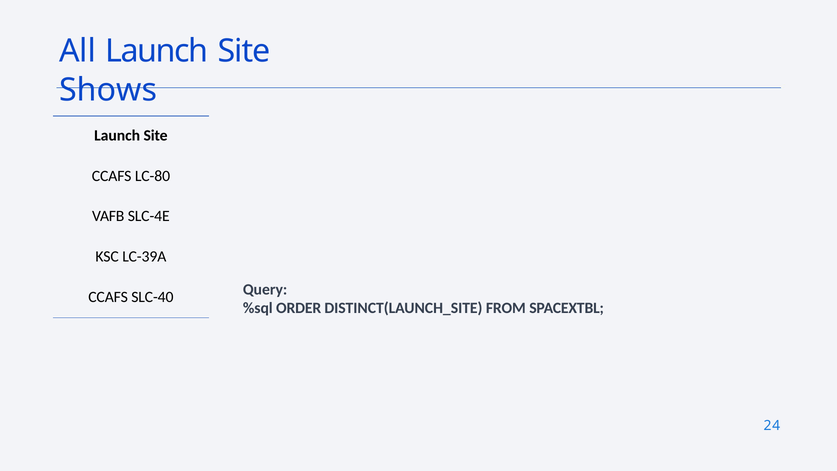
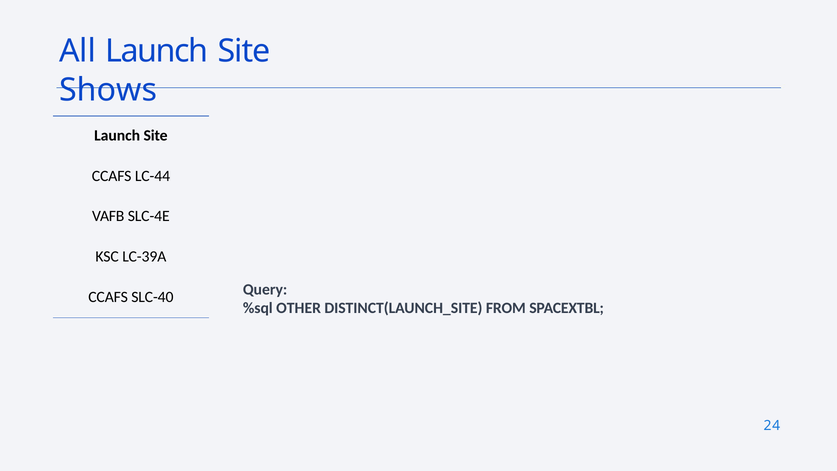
LC-80: LC-80 -> LC-44 (152, 176)
ORDER: ORDER -> OTHER (299, 308)
